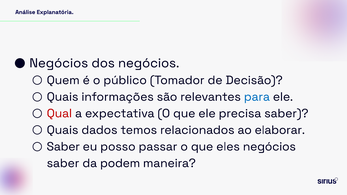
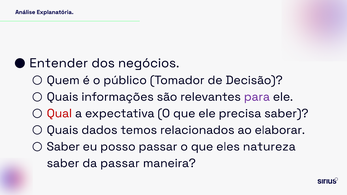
Negócios: Negócios -> Entender (59, 63)
para colour: blue -> purple (257, 97)
eles negócios: negócios -> natureza (269, 147)
da podem: podem -> passar (120, 163)
